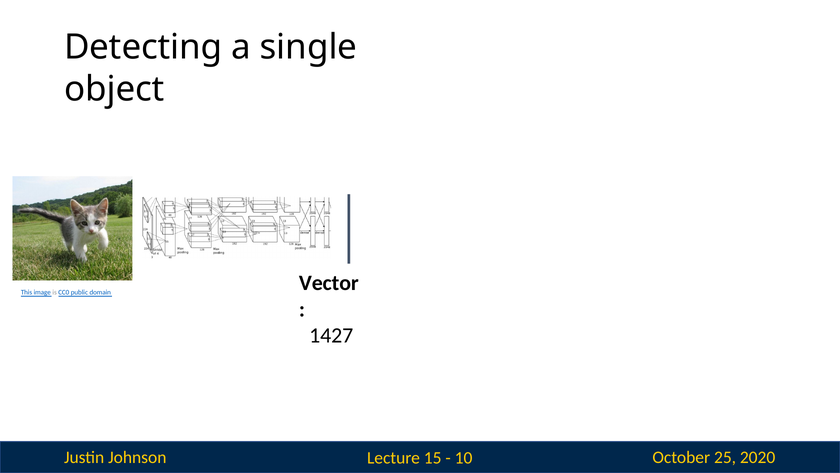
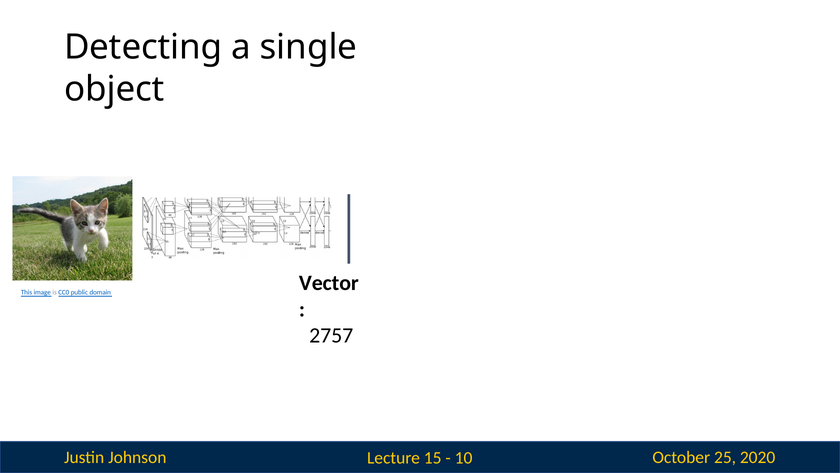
1427: 1427 -> 2757 (331, 335)
